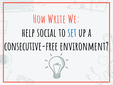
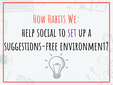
Write: Write -> Habits (57, 19)
set colour: blue -> purple (72, 33)
consecutive-free: consecutive-free -> suggestions-free (31, 46)
